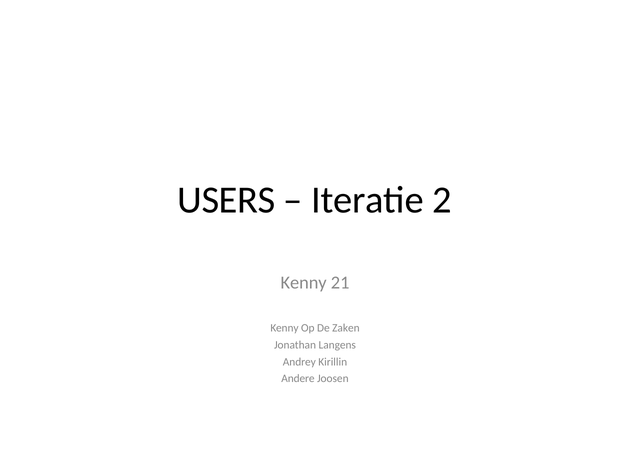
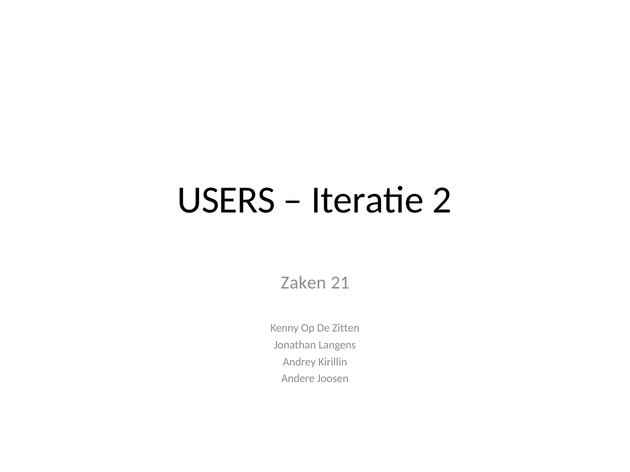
Kenny: Kenny -> Zaken (304, 283)
Zaken: Zaken -> Zitten (346, 328)
